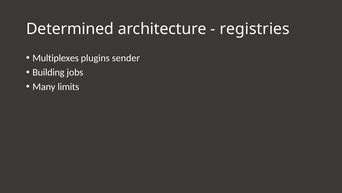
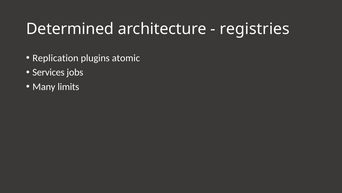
Multiplexes: Multiplexes -> Replication (55, 58)
sender: sender -> atomic (126, 58)
Building: Building -> Services (48, 72)
